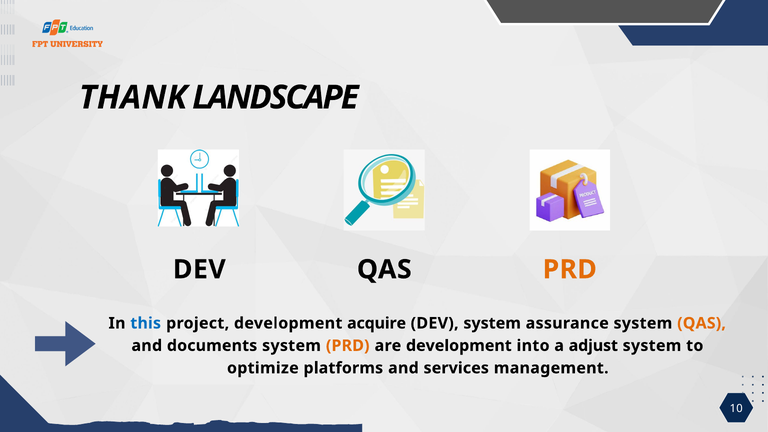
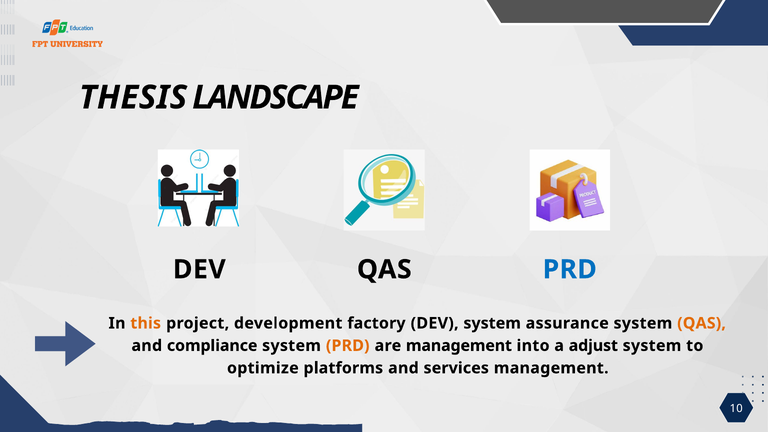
THANK: THANK -> THESIS (133, 98)
PRD colour: orange -> blue (570, 269)
this colour: blue -> orange (146, 323)
acquire: acquire -> factory (376, 323)
documents: documents -> compliance (212, 346)
are development: development -> management (459, 346)
